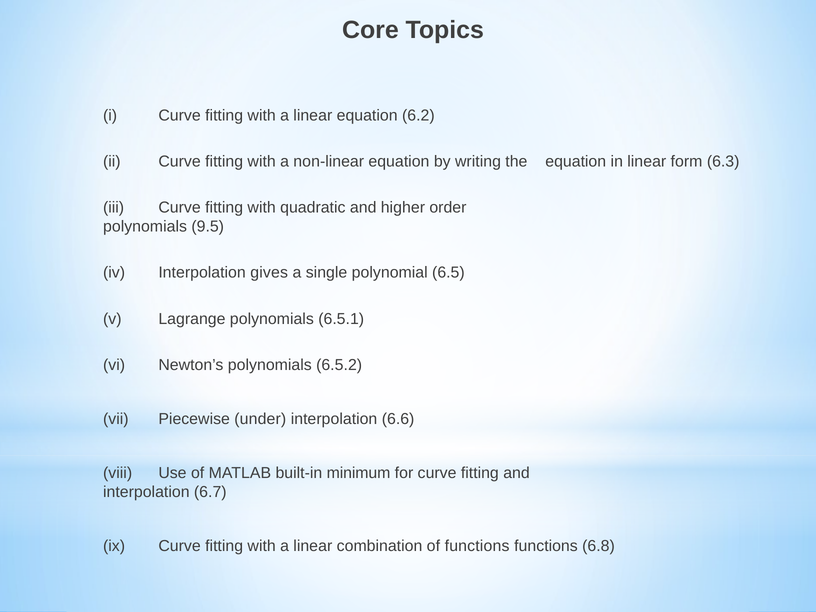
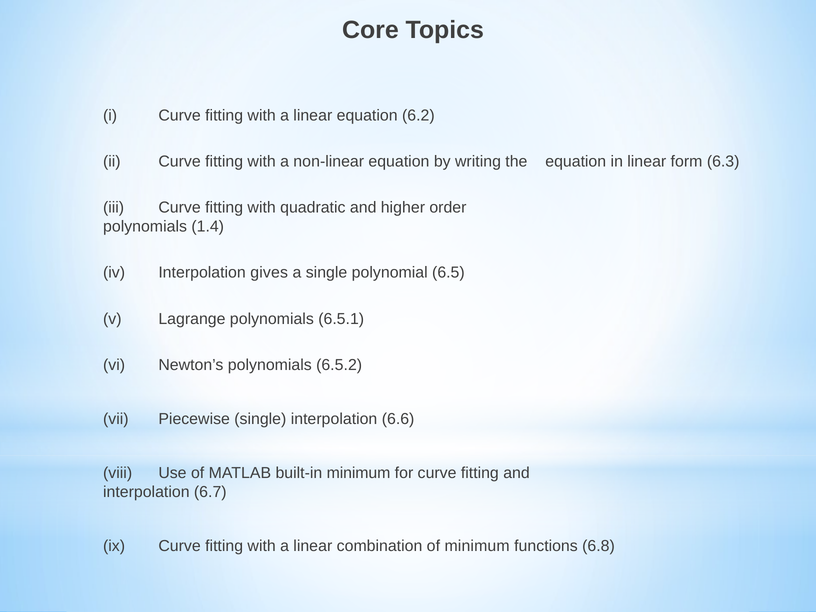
9.5: 9.5 -> 1.4 (208, 227)
Piecewise under: under -> single (260, 419)
of functions: functions -> minimum (477, 546)
